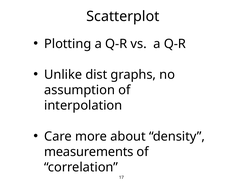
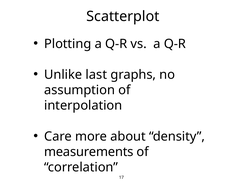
dist: dist -> last (96, 74)
